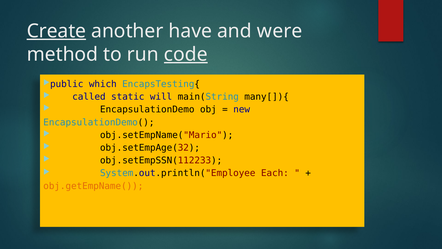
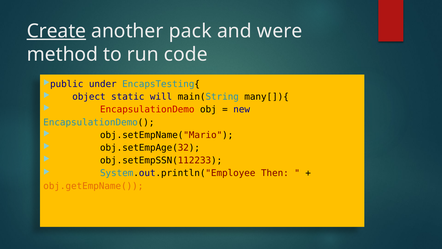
have: have -> pack (190, 31)
code underline: present -> none (186, 54)
which: which -> under (103, 84)
called: called -> object (89, 97)
EncapsulationDemo colour: black -> red (147, 109)
Each: Each -> Then (275, 173)
